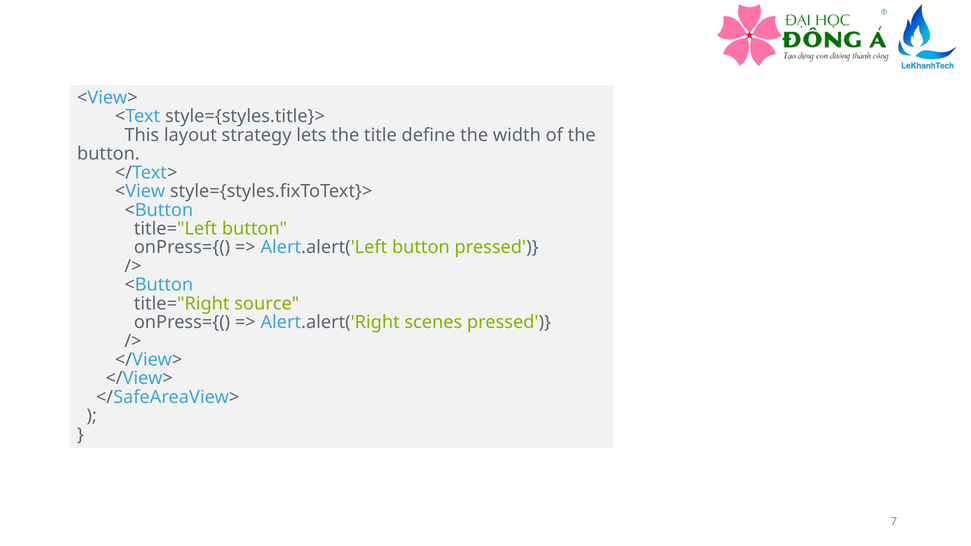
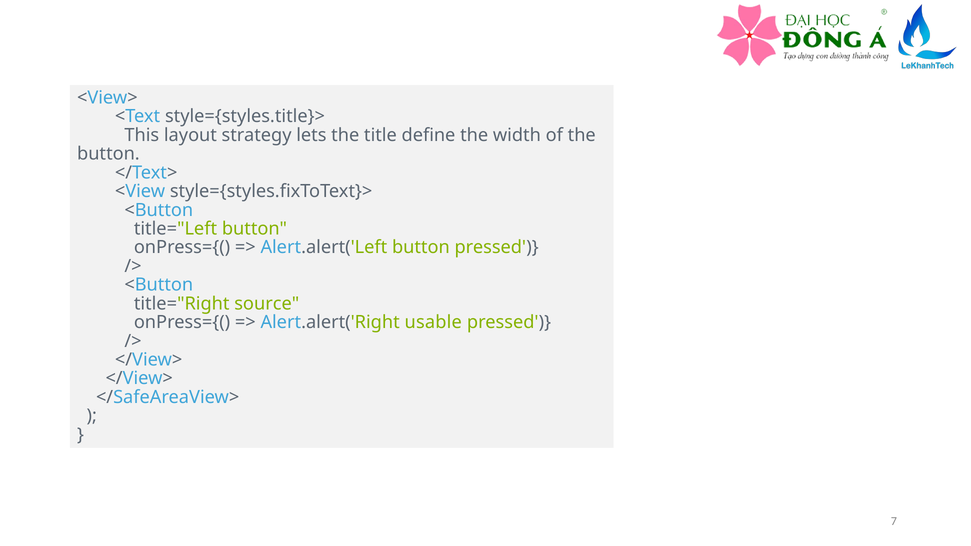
scenes: scenes -> usable (433, 322)
